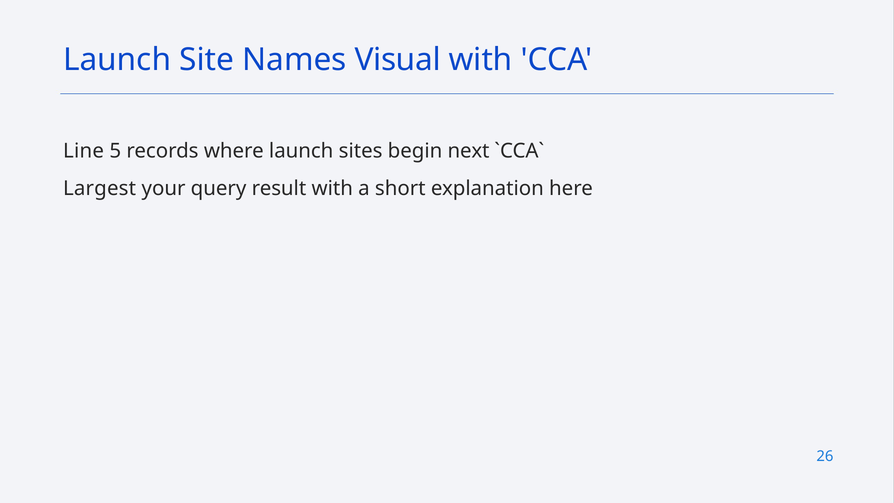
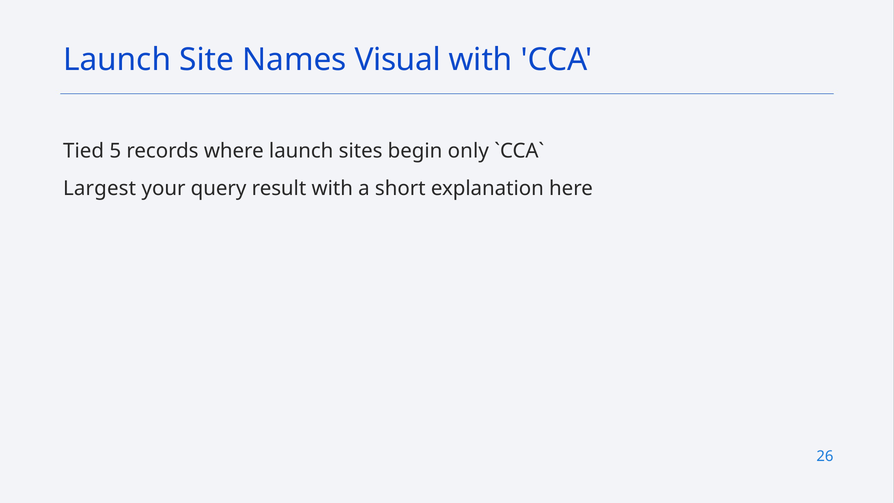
Line: Line -> Tied (84, 151)
next: next -> only (468, 151)
